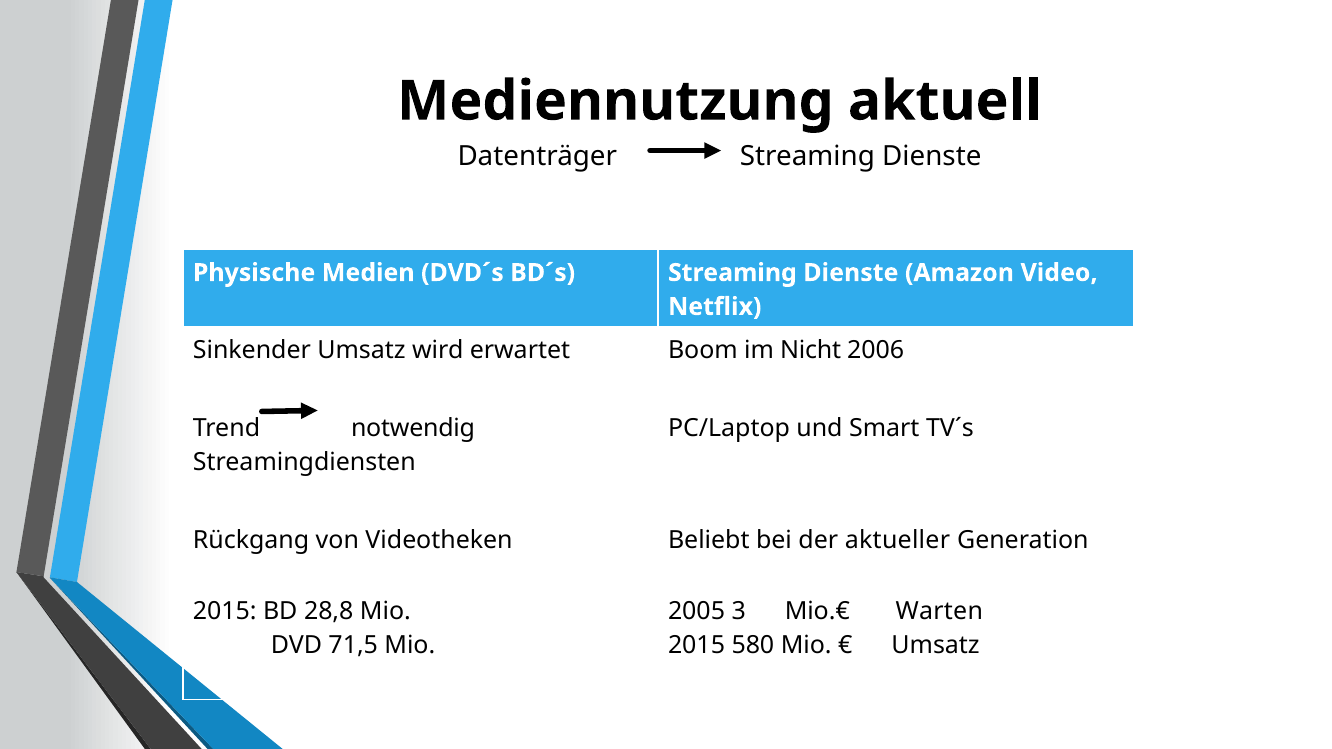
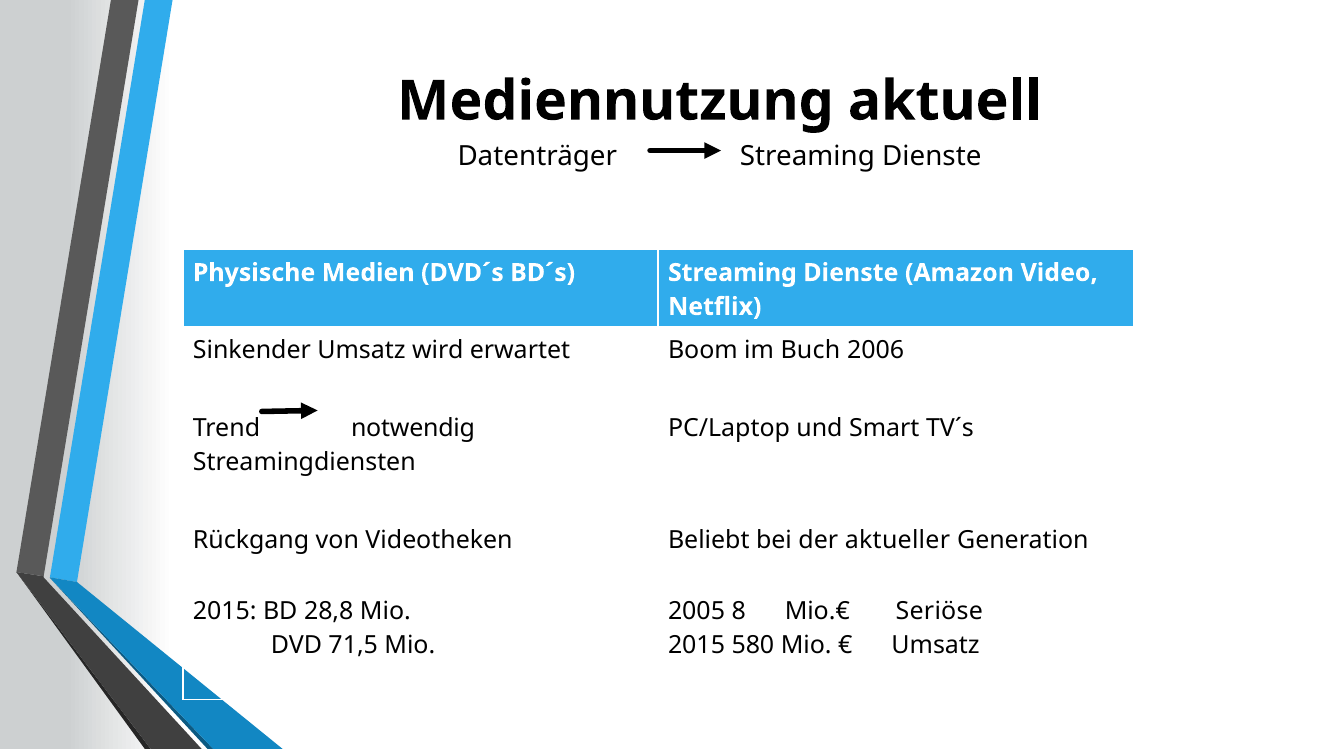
Nicht: Nicht -> Buch (810, 351)
3: 3 -> 8 (739, 611)
Warten: Warten -> Seriöse (939, 611)
